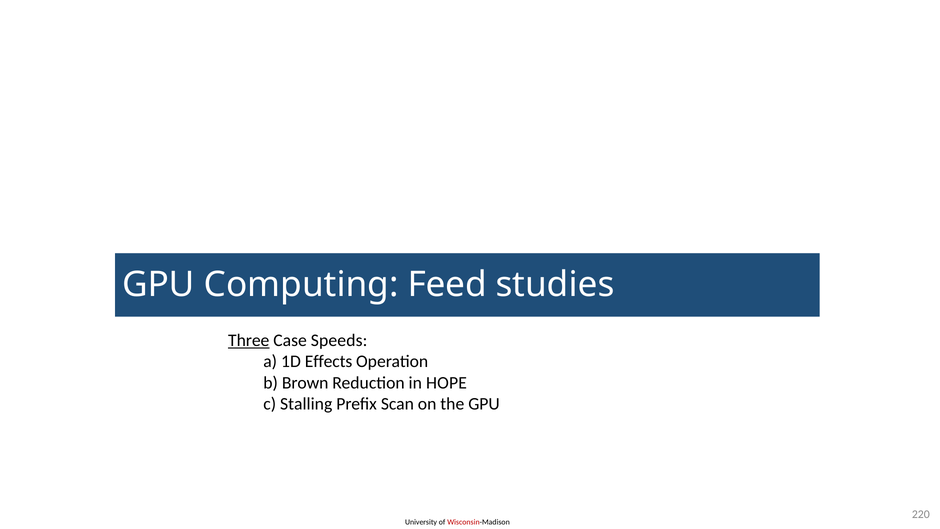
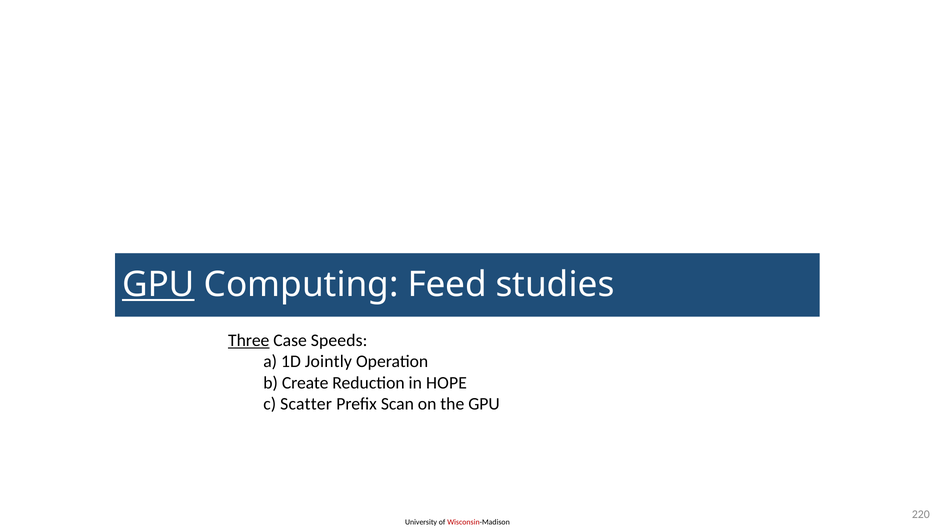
GPU underline: none -> present (158, 285)
Effects: Effects -> Jointly (328, 361)
Brown: Brown -> Create (305, 383)
Stalling: Stalling -> Scatter (306, 404)
